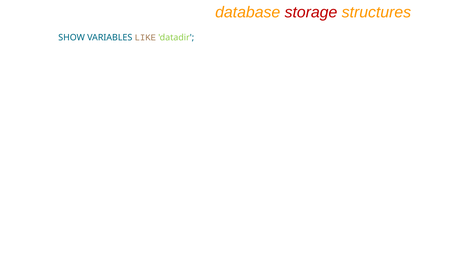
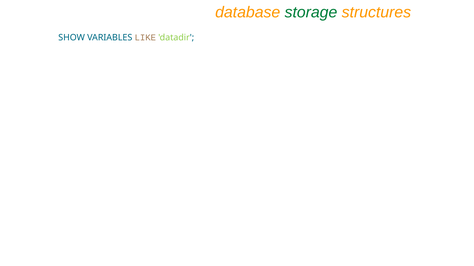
storage colour: red -> green (311, 12)
